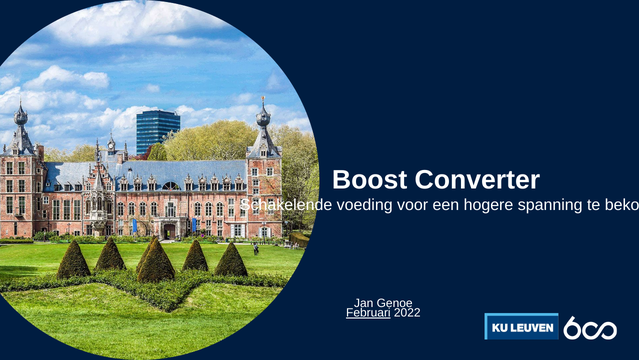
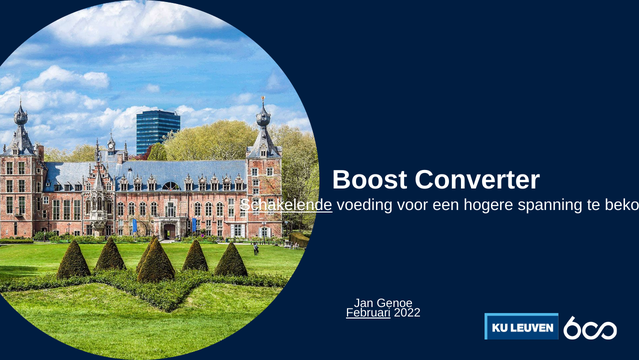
Schakelende underline: none -> present (286, 205)
